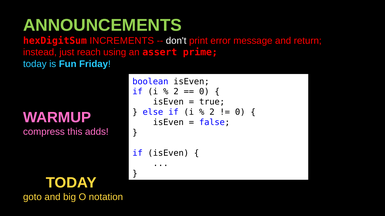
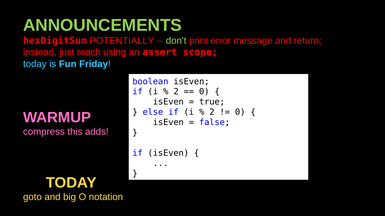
INCREMENTS: INCREMENTS -> POTENTIALLY (122, 41)
don't colour: white -> light green (176, 41)
prime: prime -> scope (200, 52)
